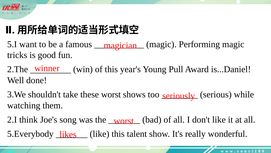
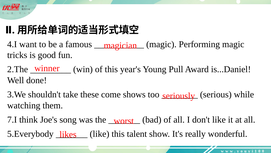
5.I: 5.I -> 4.I (12, 44)
these worst: worst -> come (111, 94)
2.I: 2.I -> 7.I (12, 119)
